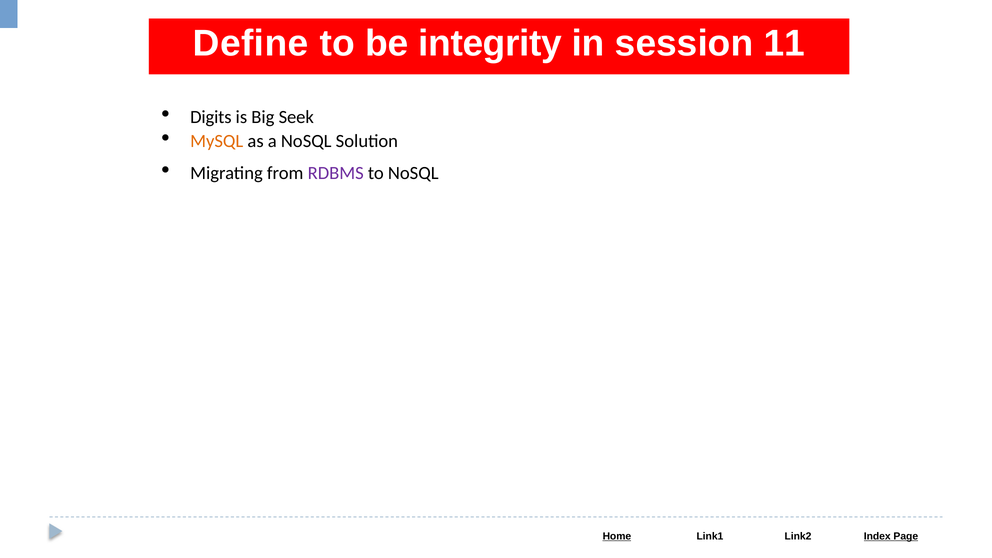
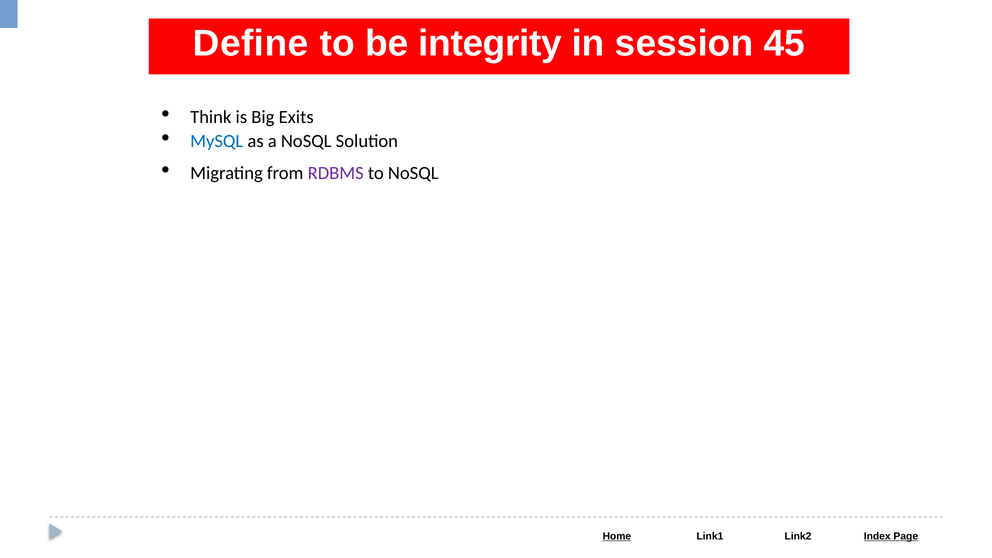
11: 11 -> 45 (784, 44)
Digits: Digits -> Think (211, 117)
Seek: Seek -> Exits (296, 117)
MySQL colour: orange -> blue (217, 141)
